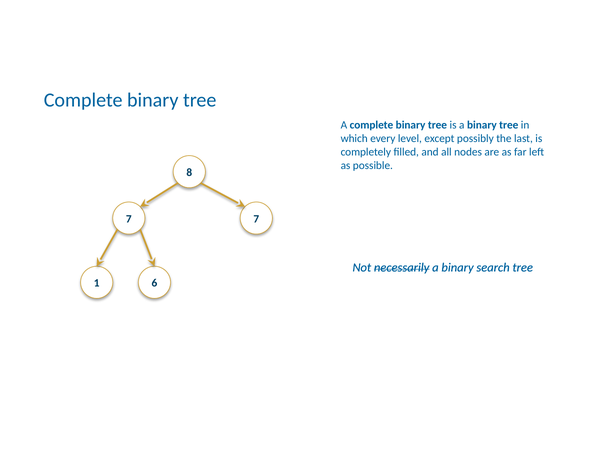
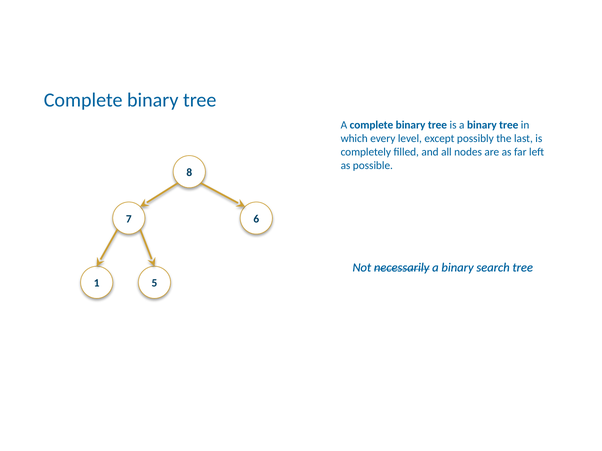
7 7: 7 -> 6 (256, 219)
6: 6 -> 5 (154, 283)
